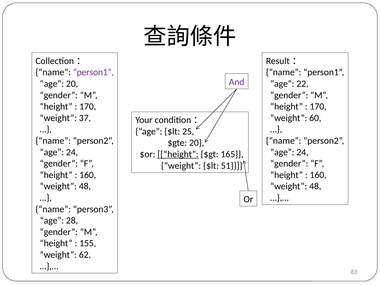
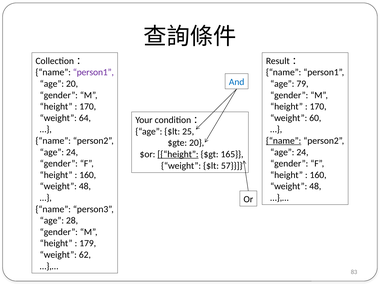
And colour: purple -> blue (237, 82)
22: 22 -> 79 (302, 84)
37: 37 -> 64 (85, 118)
name underline: none -> present (284, 141)
51: 51 -> 57 (232, 166)
155: 155 -> 179 (88, 243)
